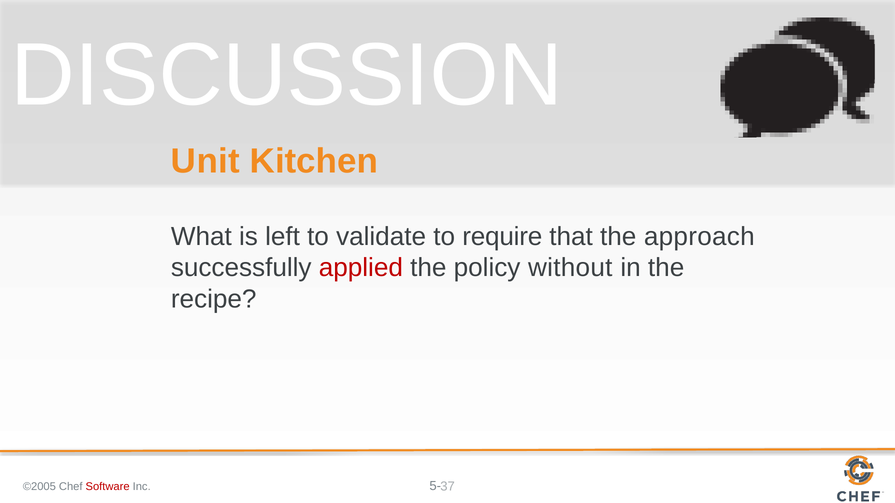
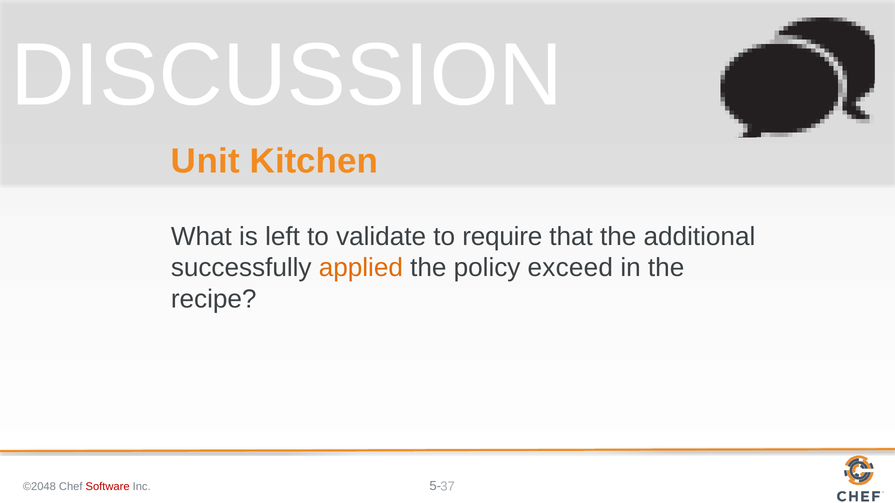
approach: approach -> additional (699, 237)
applied colour: red -> orange (361, 268)
without: without -> exceed (570, 268)
©2005: ©2005 -> ©2048 (39, 487)
